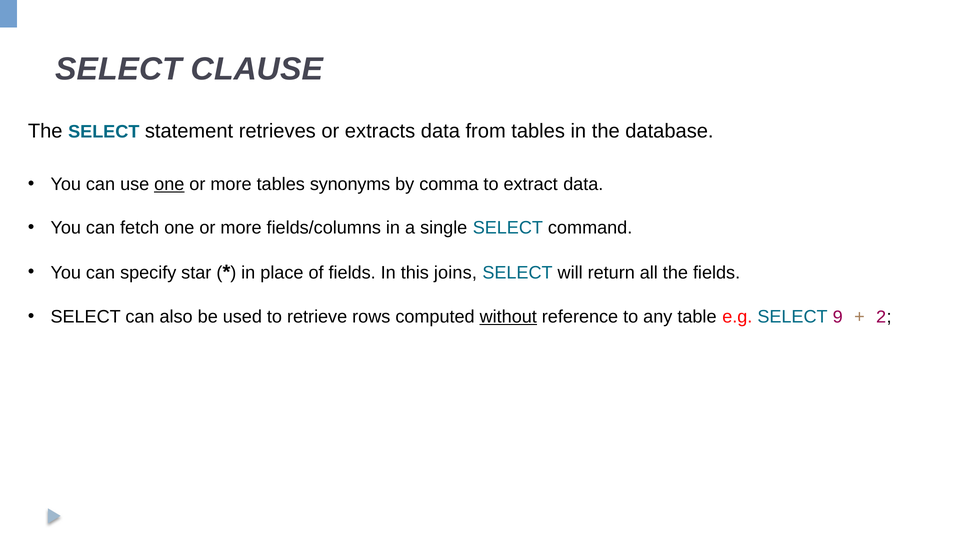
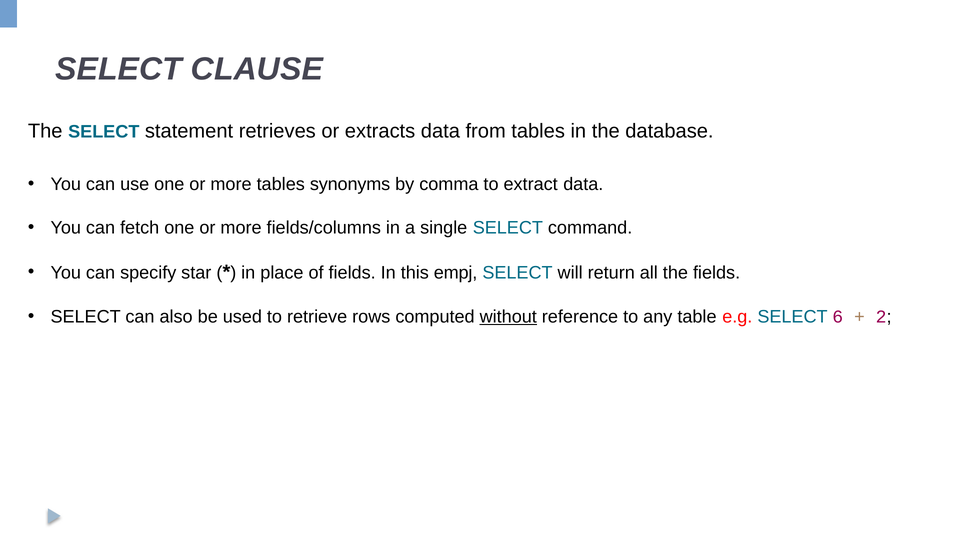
one underline: present -> none (169, 184)
joins: joins -> empj (456, 273)
9: 9 -> 6 (838, 317)
